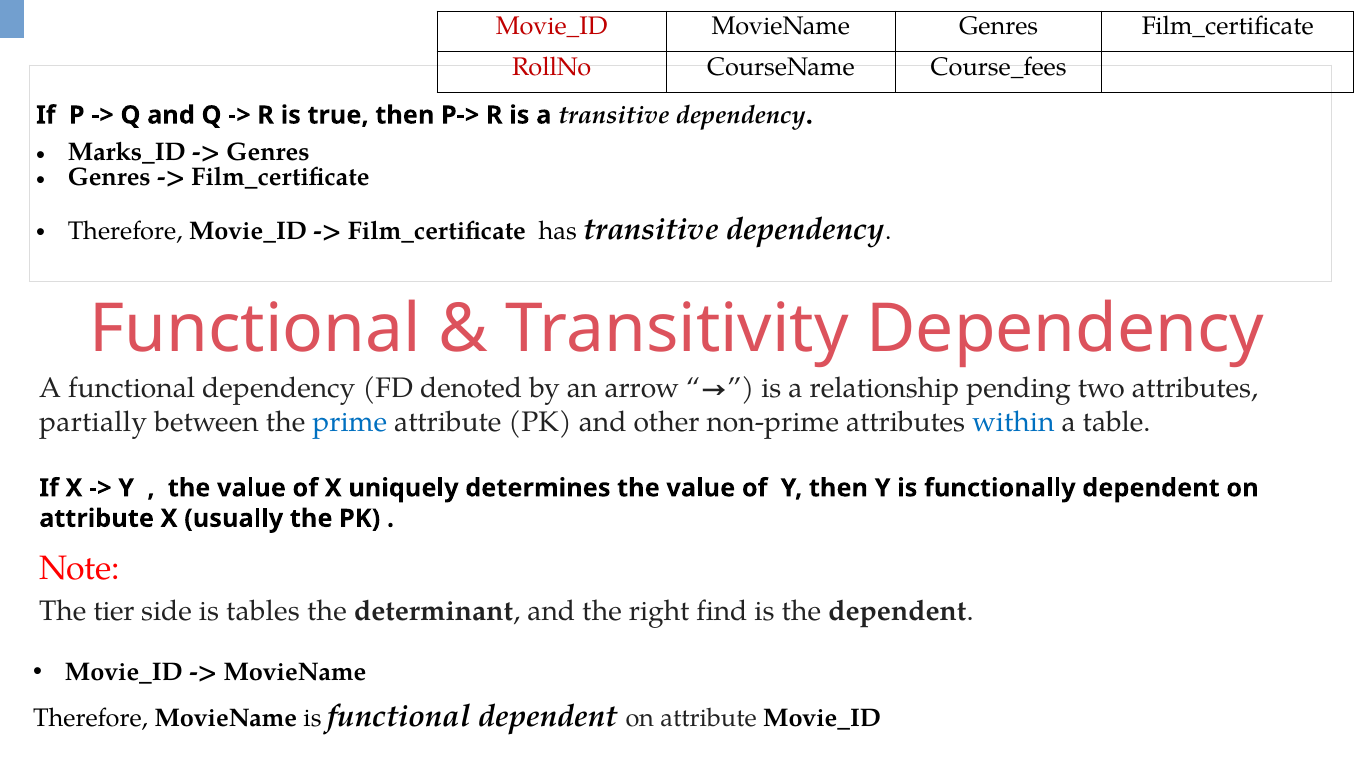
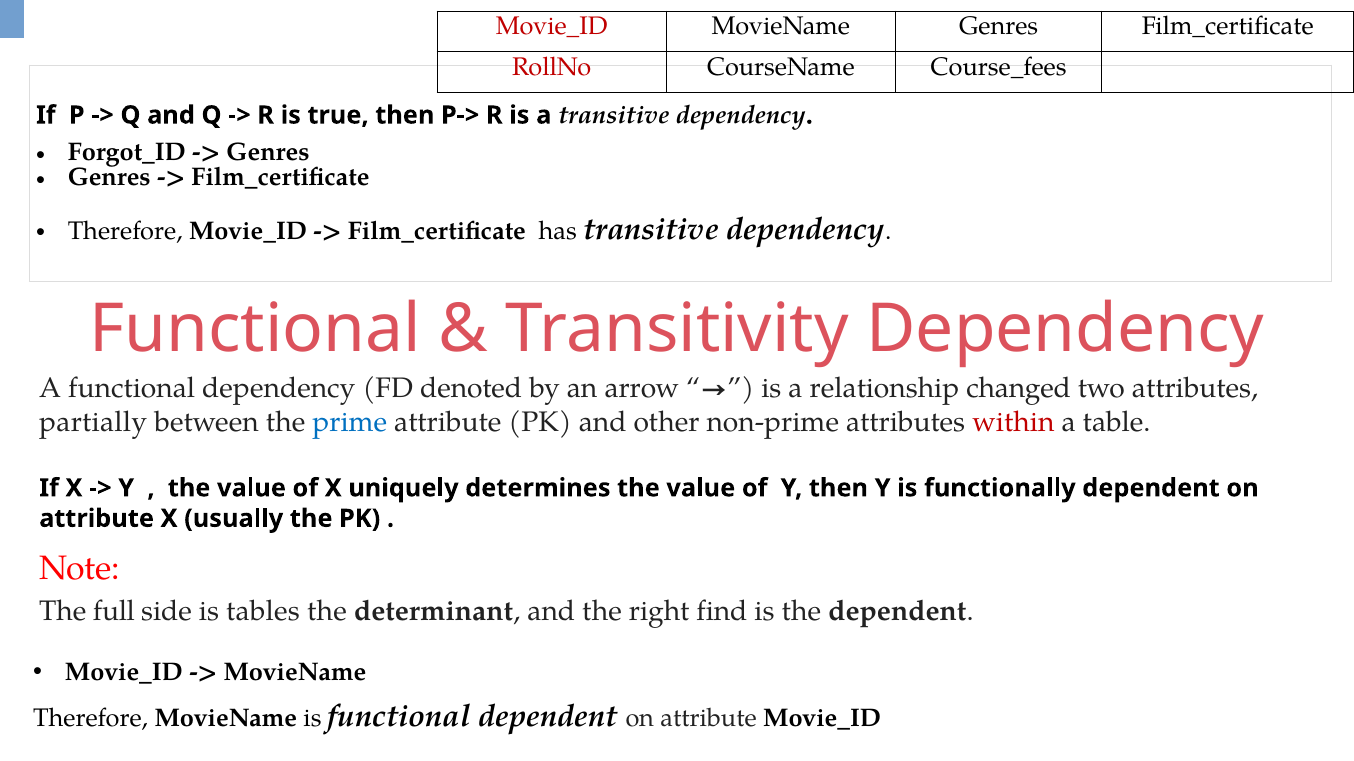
Marks_ID: Marks_ID -> Forgot_ID (127, 152)
pending: pending -> changed (1019, 389)
within colour: blue -> red (1013, 423)
tier: tier -> full (114, 612)
